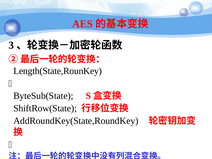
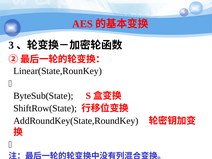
Length(State,RounKey: Length(State,RounKey -> Linear(State,RounKey (58, 71)
